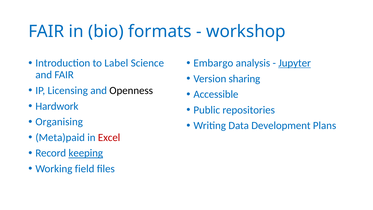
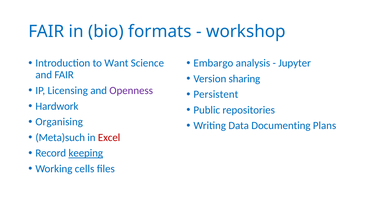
Jupyter underline: present -> none (295, 63)
Label: Label -> Want (116, 63)
Openness colour: black -> purple (131, 90)
Accessible: Accessible -> Persistent (216, 94)
Development: Development -> Documenting (281, 126)
Meta)paid: Meta)paid -> Meta)such (60, 137)
field: field -> cells (85, 169)
